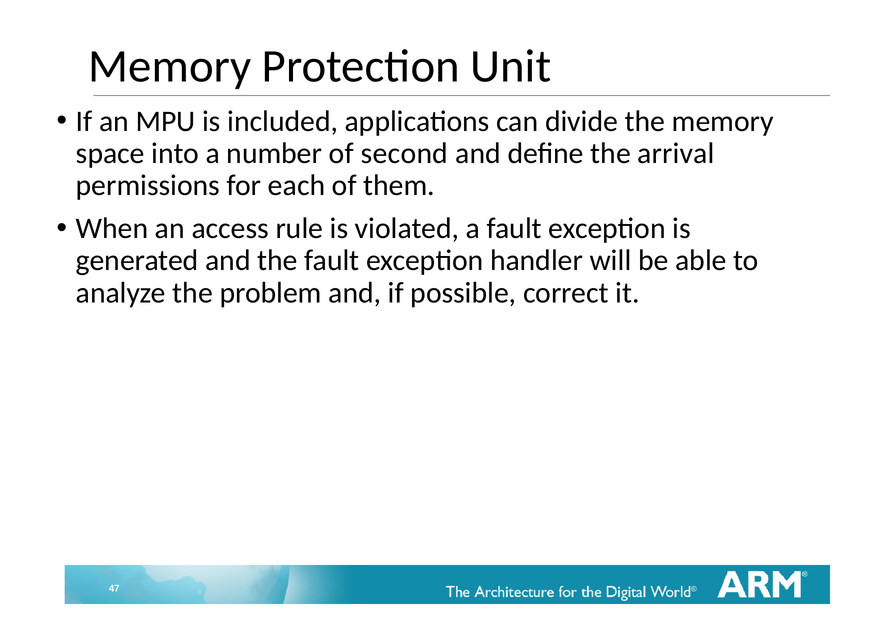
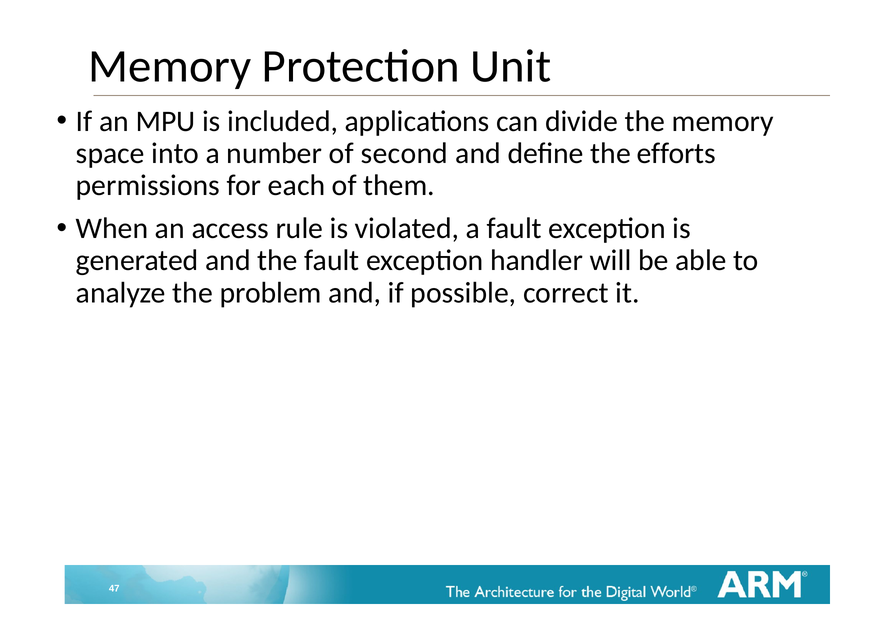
arrival: arrival -> efforts (676, 153)
